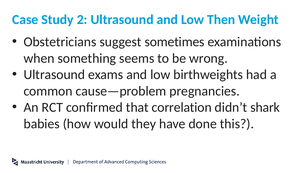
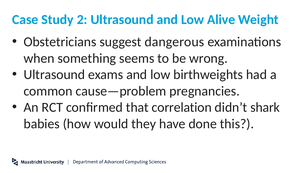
Then: Then -> Alive (221, 20)
sometimes: sometimes -> dangerous (174, 42)
